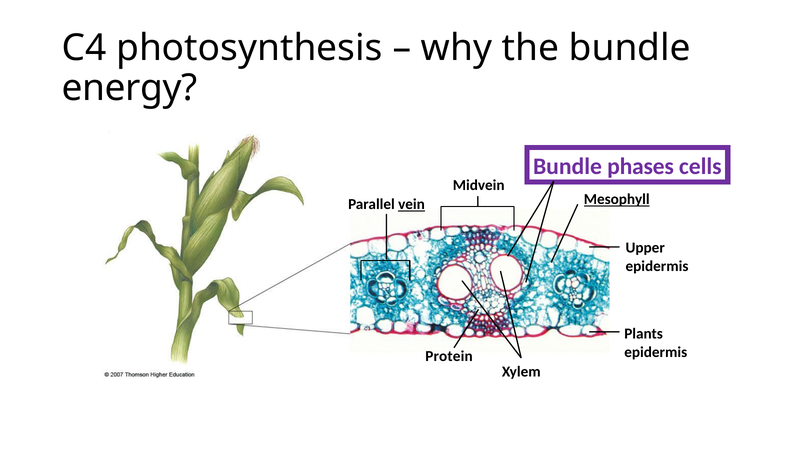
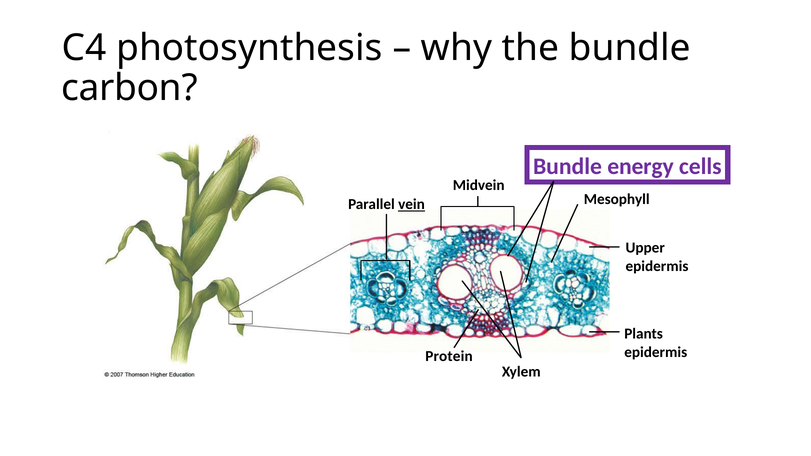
energy: energy -> carbon (130, 88)
phases: phases -> energy (640, 167)
Mesophyll underline: present -> none (617, 199)
